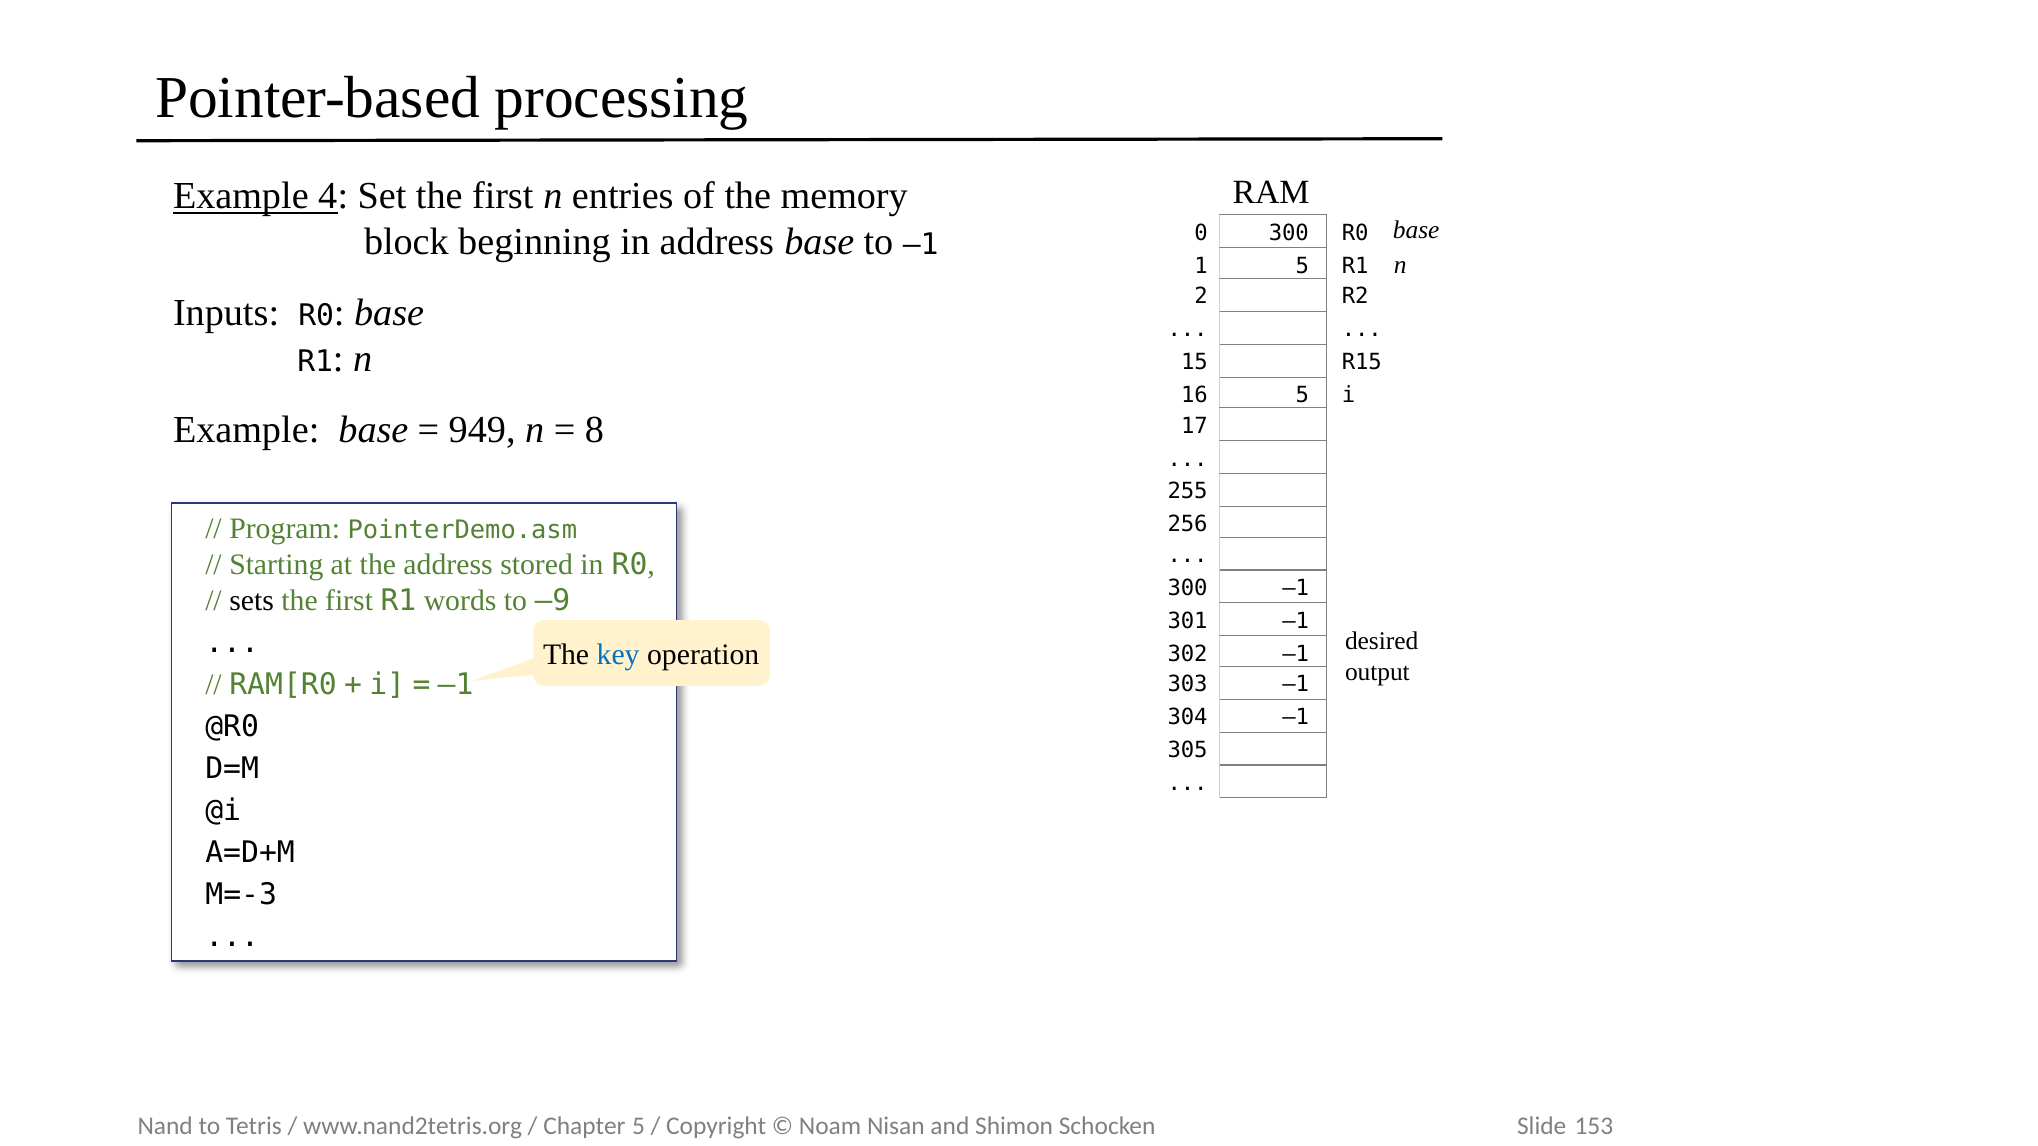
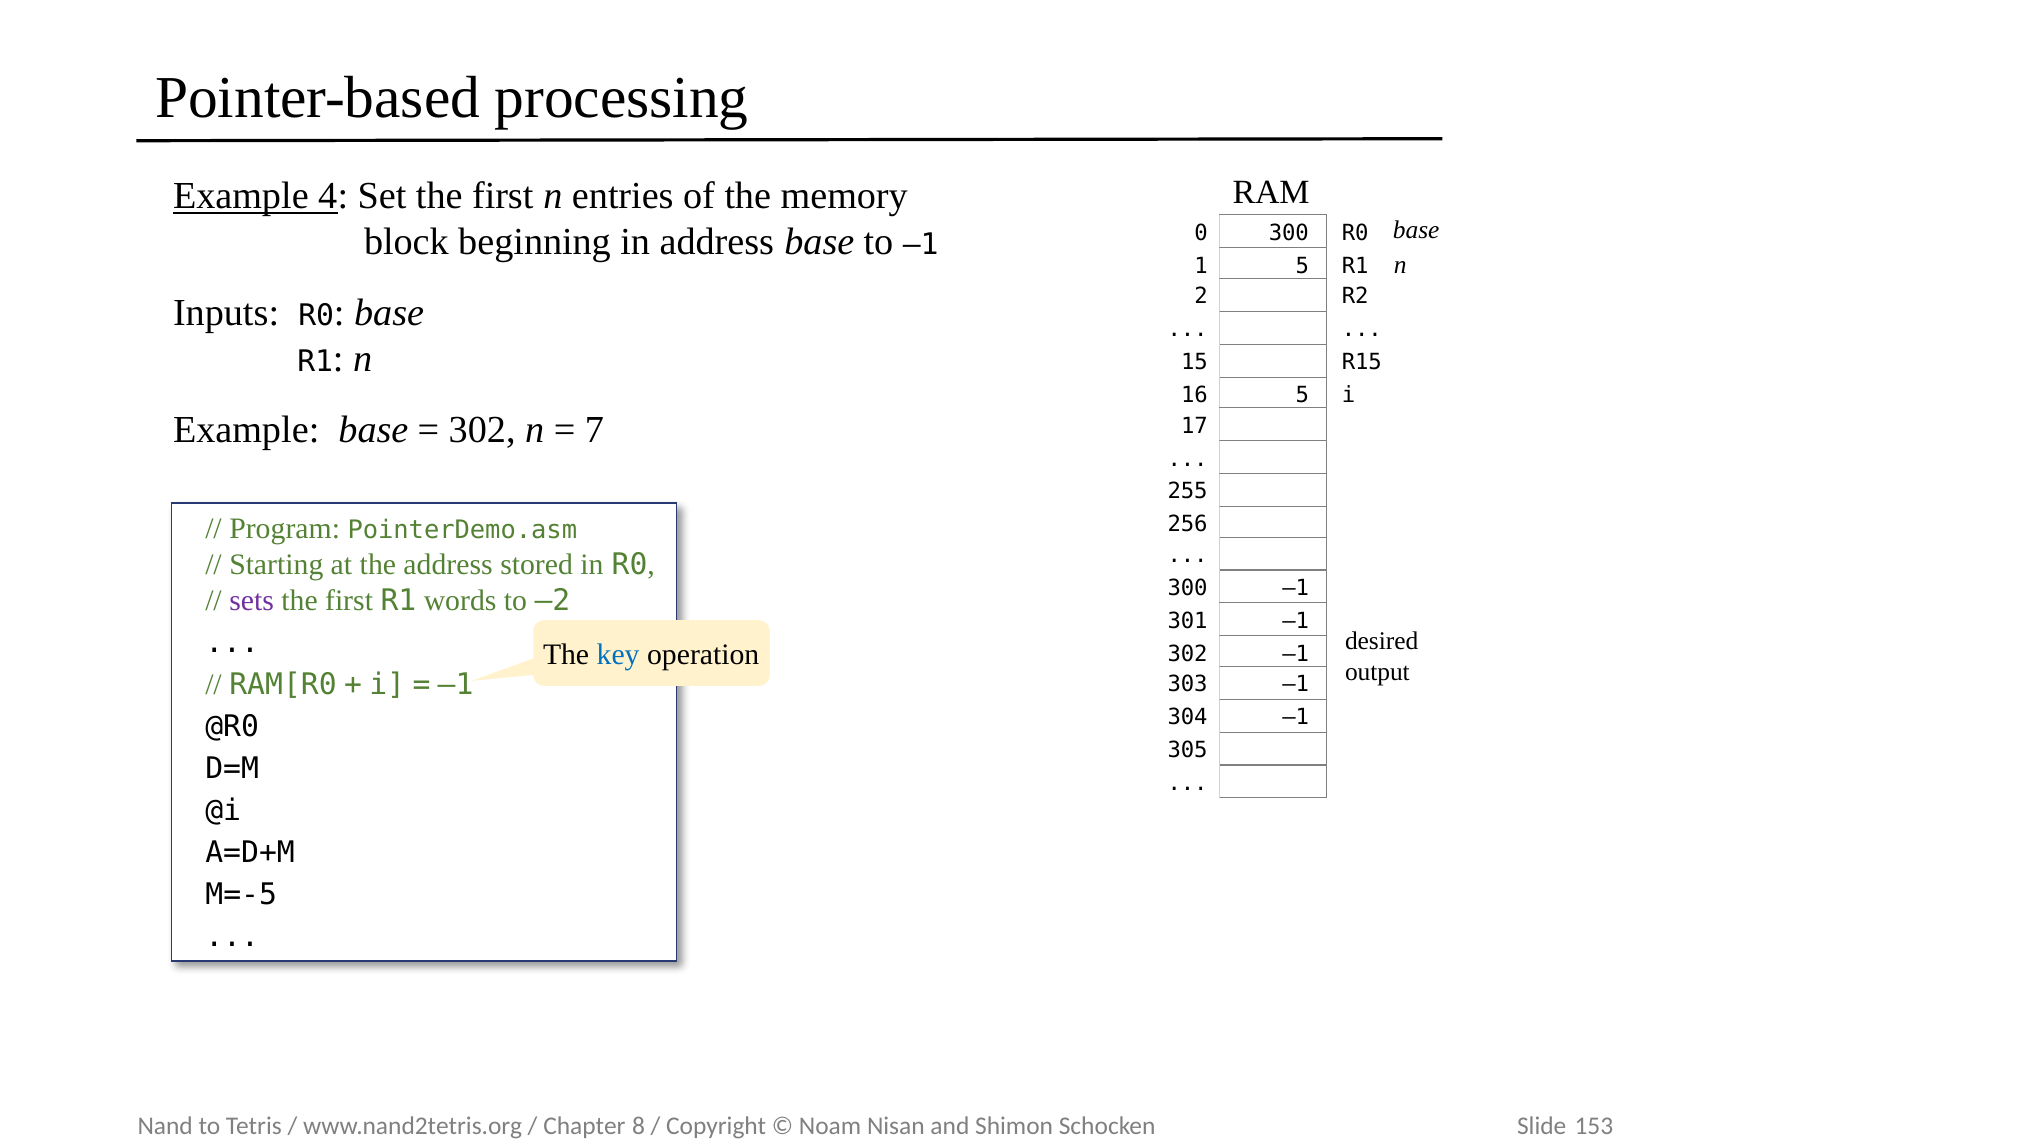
949: 949 -> 302 (482, 430)
8: 8 -> 7 (594, 430)
sets colour: black -> purple (252, 601)
–9: –9 -> –2 (552, 601)
M=-3: M=-3 -> M=-5 (241, 895)
5: 5 -> 8 (639, 1127)
